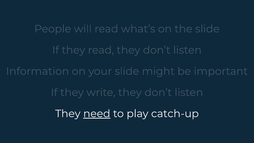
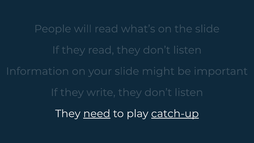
catch-up underline: none -> present (175, 114)
